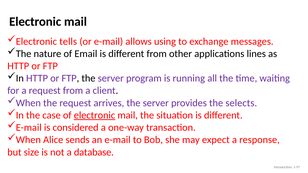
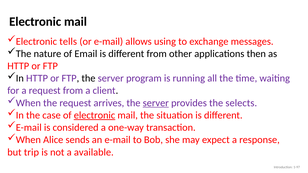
lines: lines -> then (256, 54)
server underline: none -> present (156, 103)
size: size -> trip (31, 152)
database: database -> available (94, 152)
